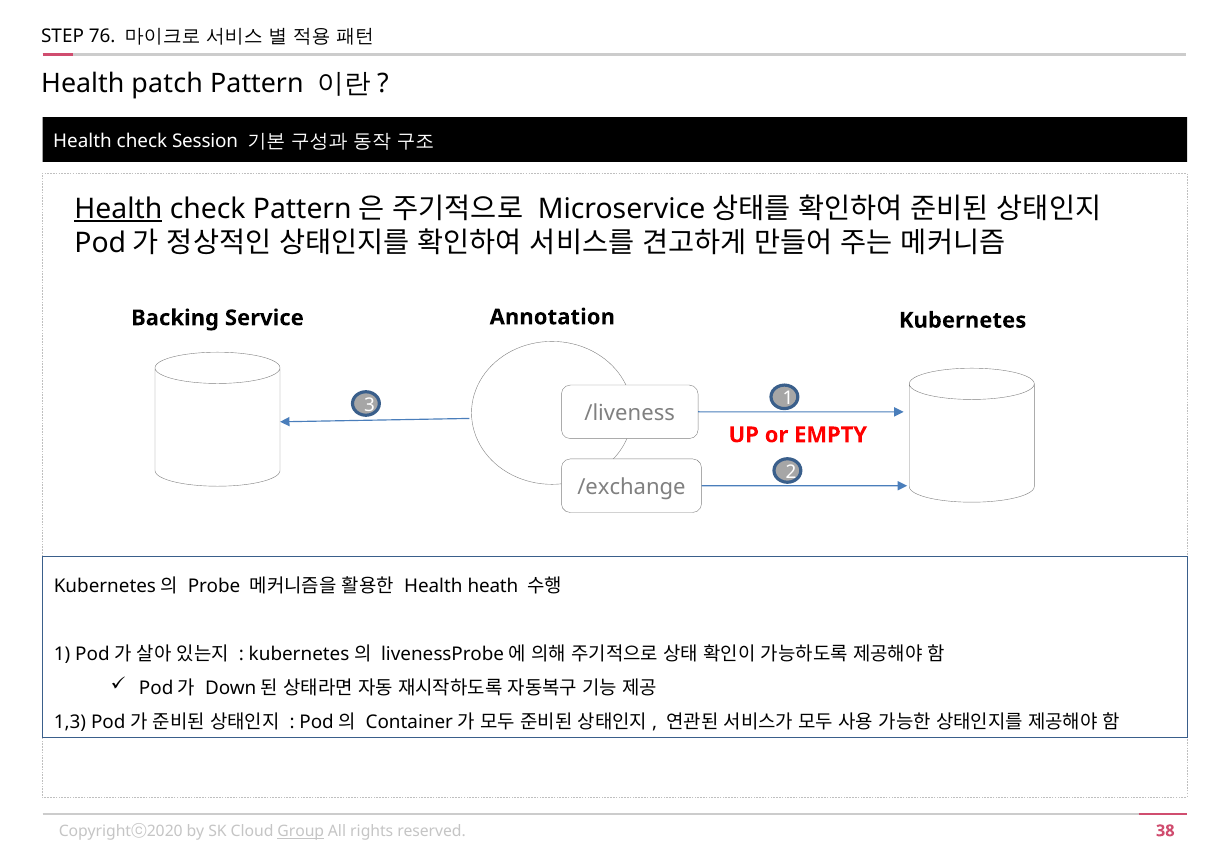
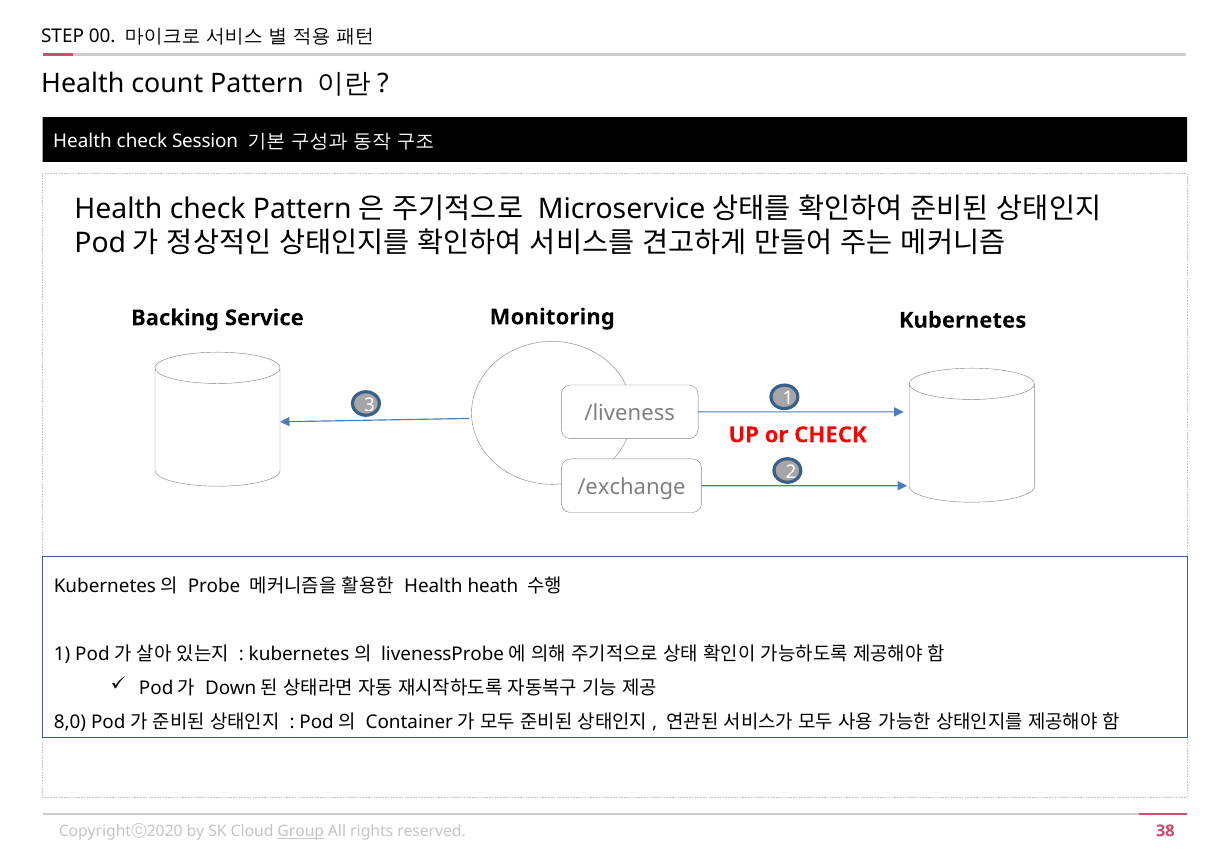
76: 76 -> 00 (102, 36)
patch: patch -> count (167, 84)
Health underline: present -> none (118, 209)
Annotation: Annotation -> Monitoring (552, 317)
or EMPTY: EMPTY -> CHECK (830, 435)
1,3: 1,3 -> 8,0 (70, 722)
